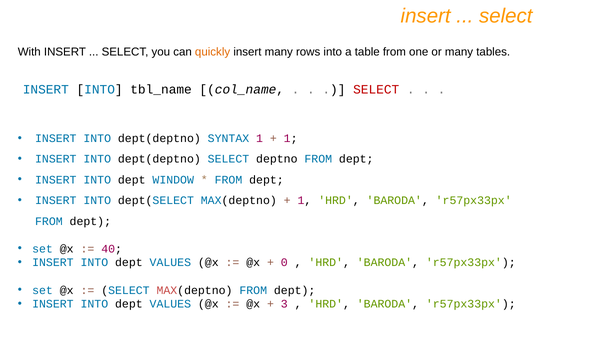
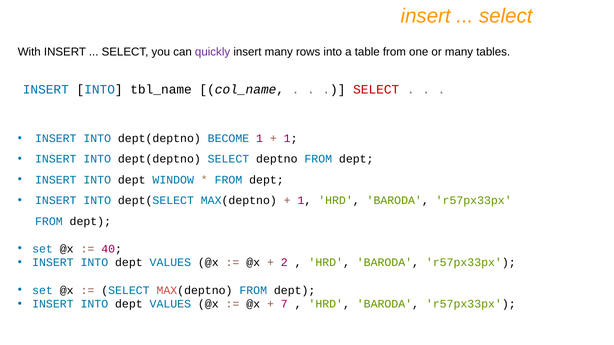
quickly colour: orange -> purple (213, 52)
SYNTAX: SYNTAX -> BECOME (228, 139)
0: 0 -> 2 (284, 263)
3: 3 -> 7 (284, 304)
